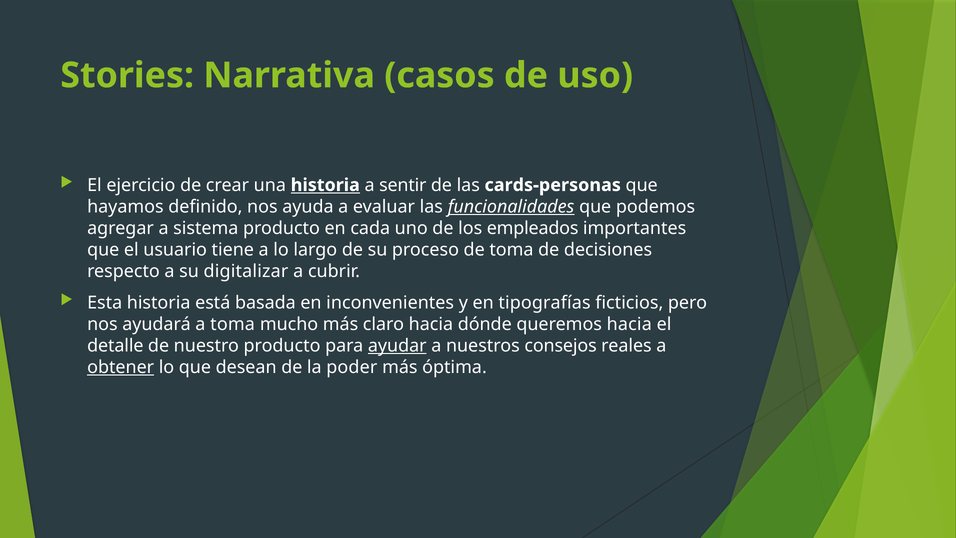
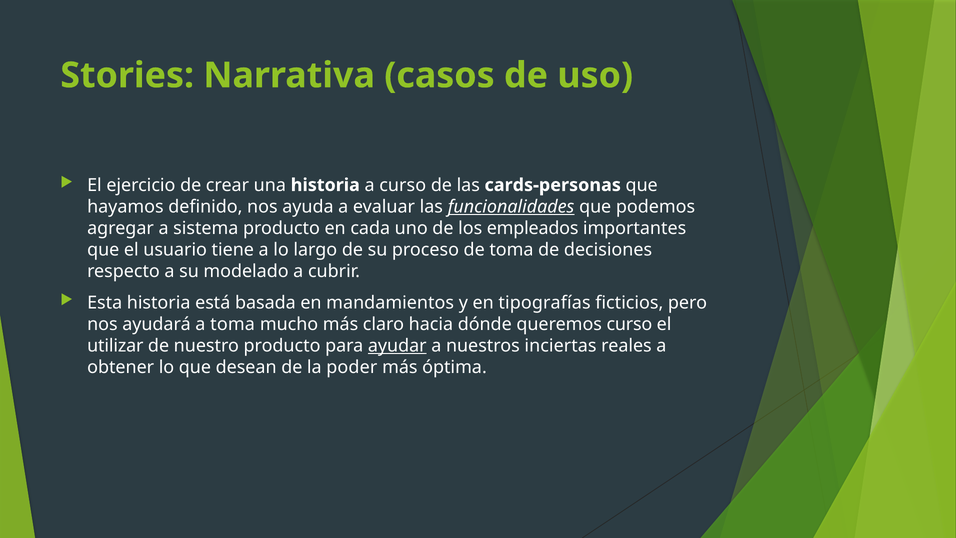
historia underline: present -> none (325, 185)
a sentir: sentir -> curso (403, 185)
digitalizar: digitalizar -> modelado (246, 271)
inconvenientes: inconvenientes -> mandamientos (390, 303)
queremos hacia: hacia -> curso (629, 324)
detalle: detalle -> utilizar (115, 346)
consejos: consejos -> inciertas (560, 346)
obtener underline: present -> none (121, 367)
